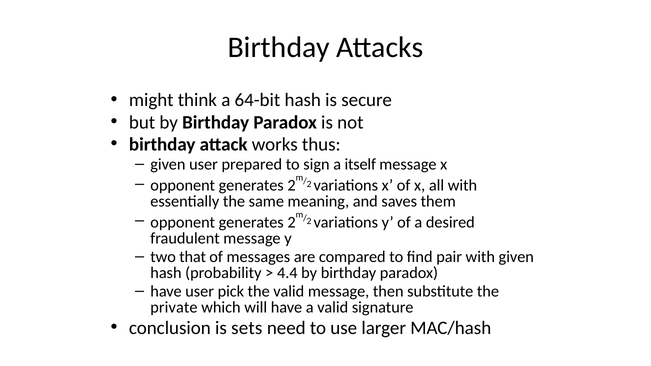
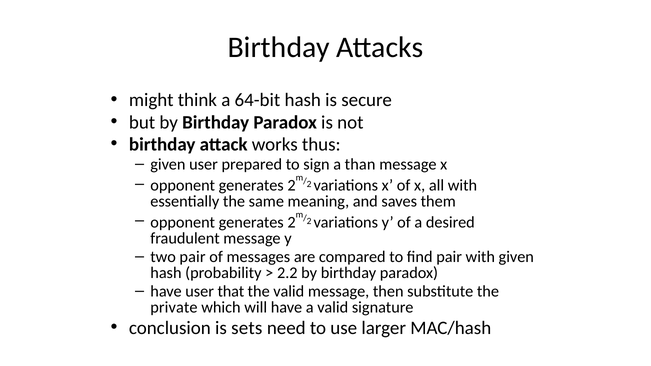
itself: itself -> than (360, 165)
two that: that -> pair (193, 257)
4.4: 4.4 -> 2.2 (287, 273)
pick: pick -> that (231, 292)
